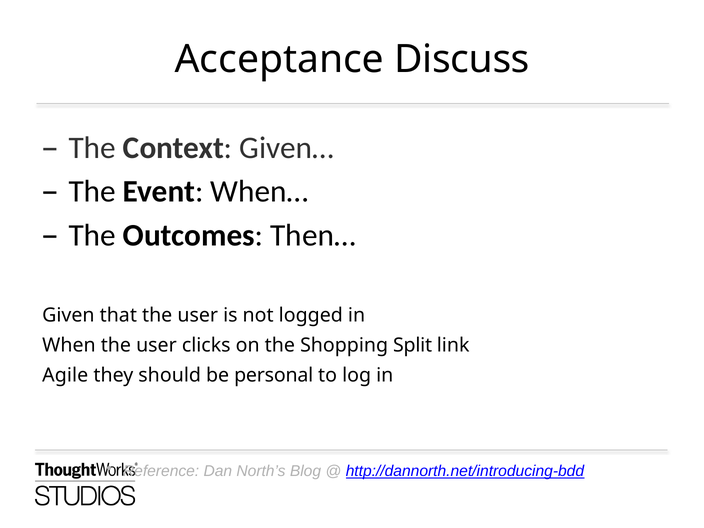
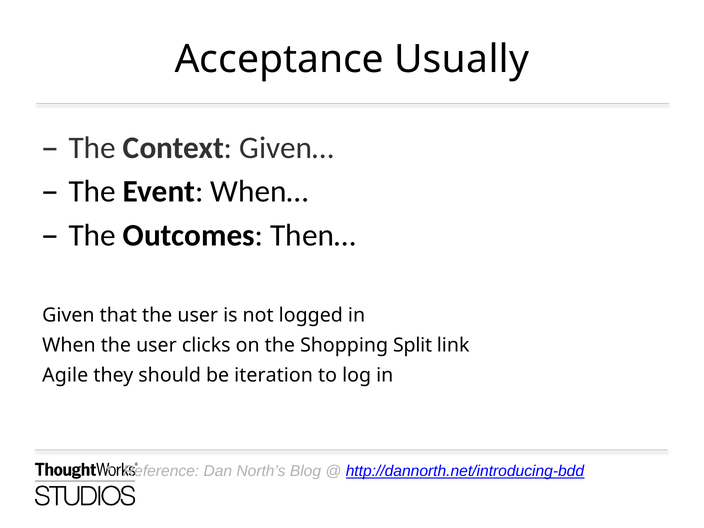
Discuss: Discuss -> Usually (462, 59)
personal: personal -> iteration (274, 375)
